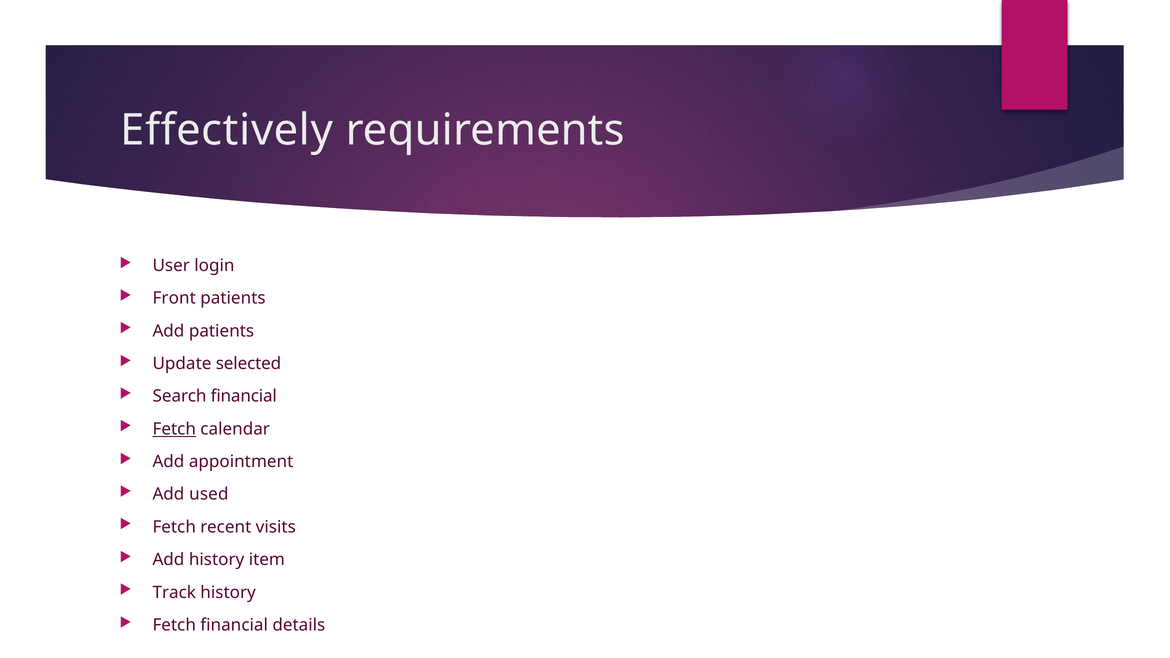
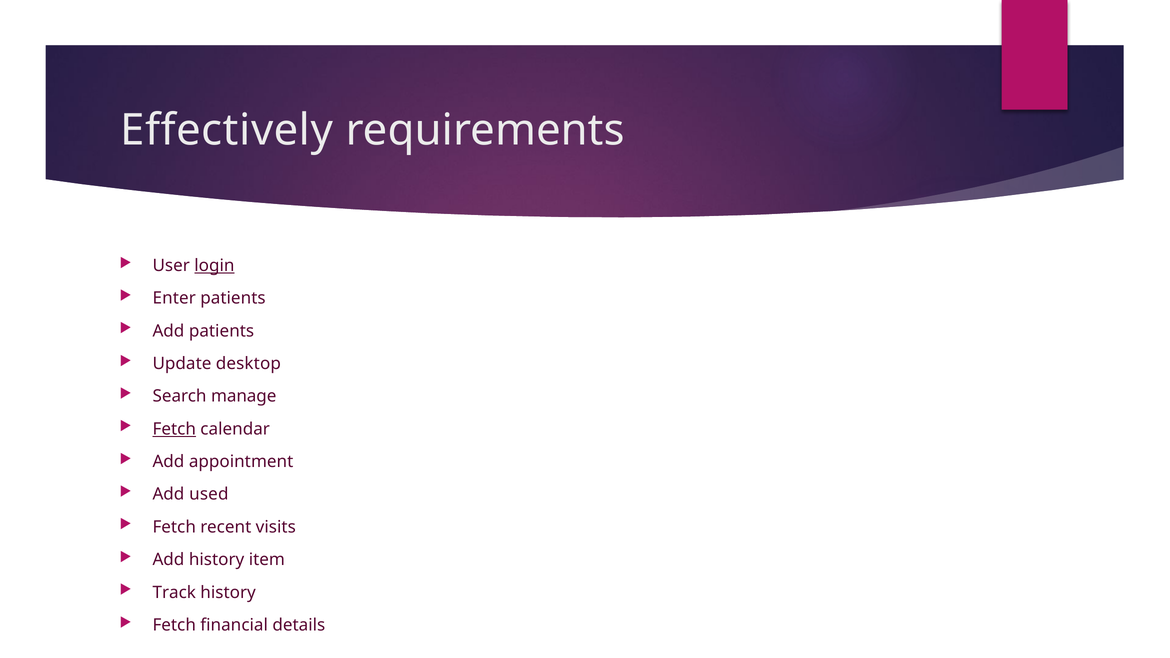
login underline: none -> present (214, 266)
Front: Front -> Enter (174, 298)
selected: selected -> desktop (248, 364)
Search financial: financial -> manage (244, 396)
